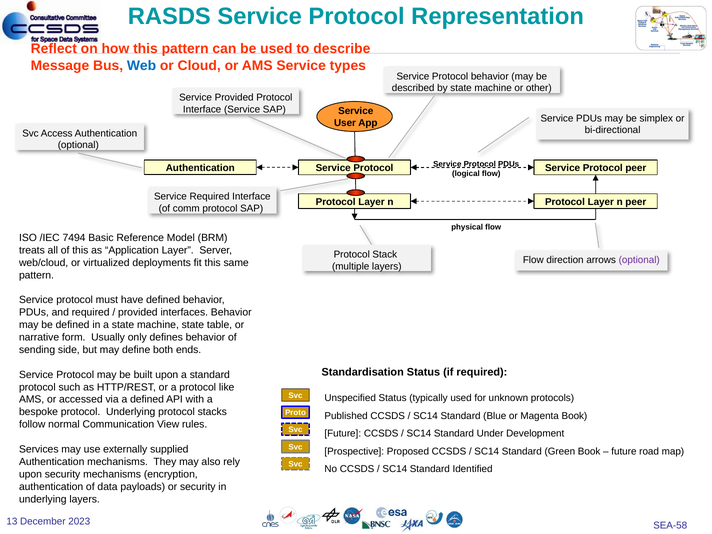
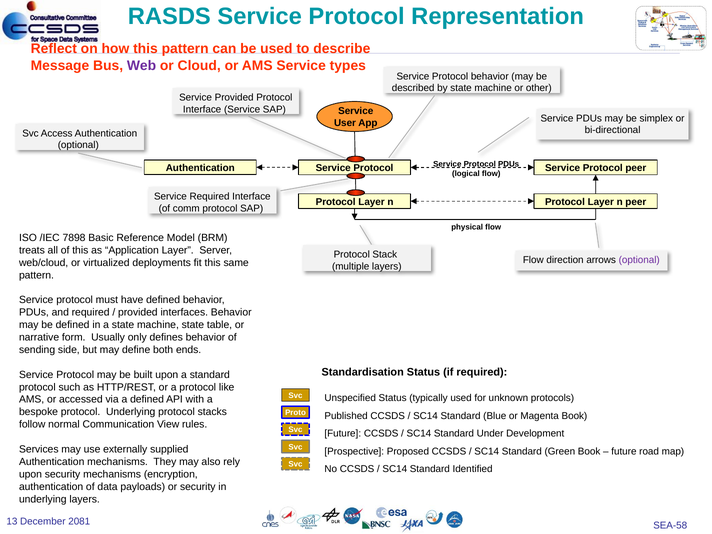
Web colour: blue -> purple (142, 65)
7494: 7494 -> 7898 (74, 238)
2023: 2023 -> 2081 (79, 521)
